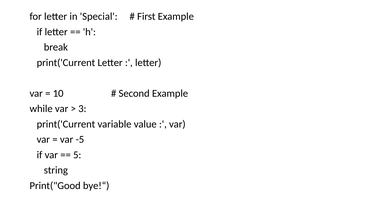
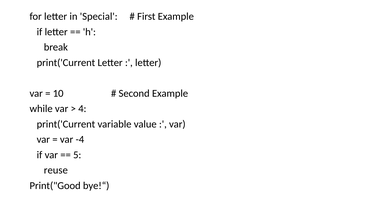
3: 3 -> 4 (82, 109)
-5: -5 -> -4 (80, 140)
string: string -> reuse (56, 170)
